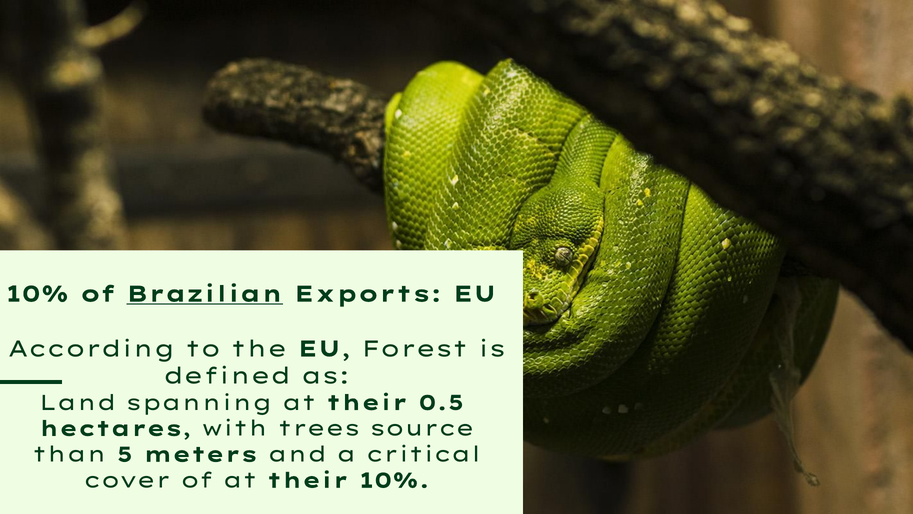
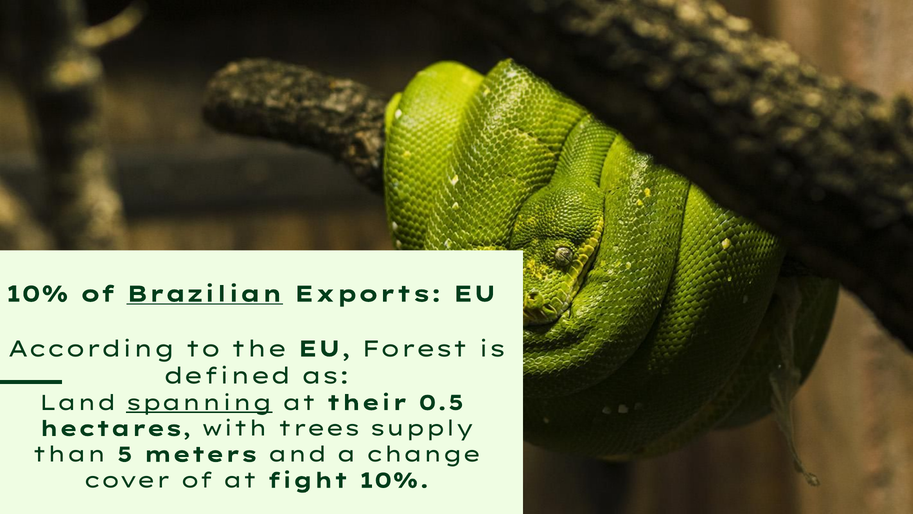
spanning underline: none -> present (199, 403)
source: source -> supply (422, 428)
critical: critical -> change (424, 454)
of at their: their -> fight (308, 480)
